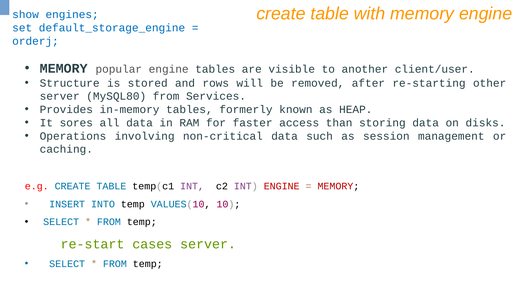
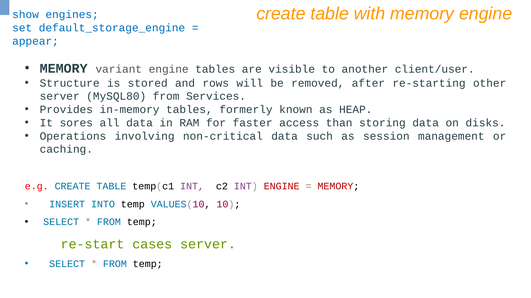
orderj: orderj -> appear (36, 41)
popular: popular -> variant (119, 70)
